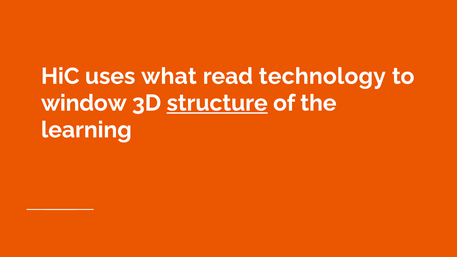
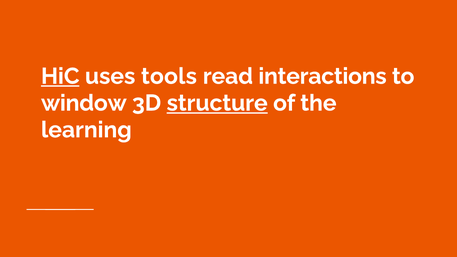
HiC underline: none -> present (60, 76)
what: what -> tools (169, 76)
technology: technology -> interactions (323, 76)
